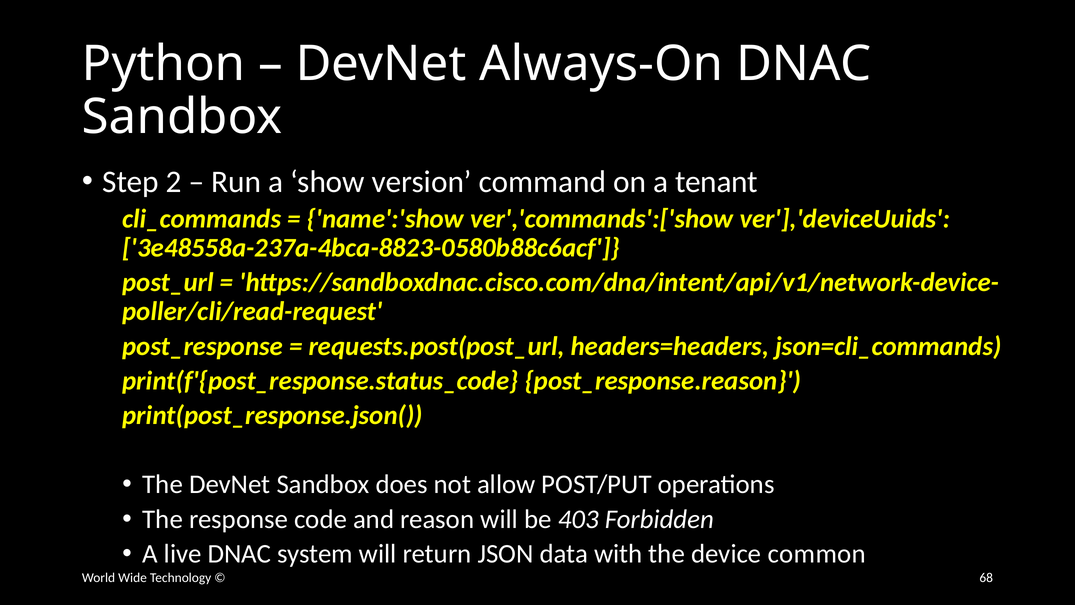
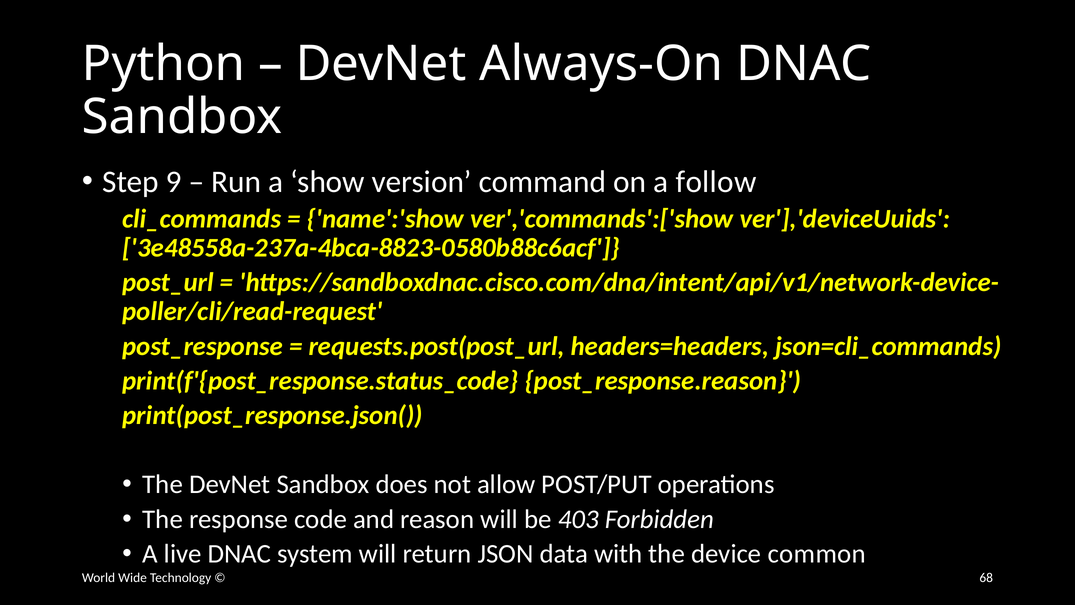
2: 2 -> 9 (174, 182)
tenant: tenant -> follow (716, 182)
